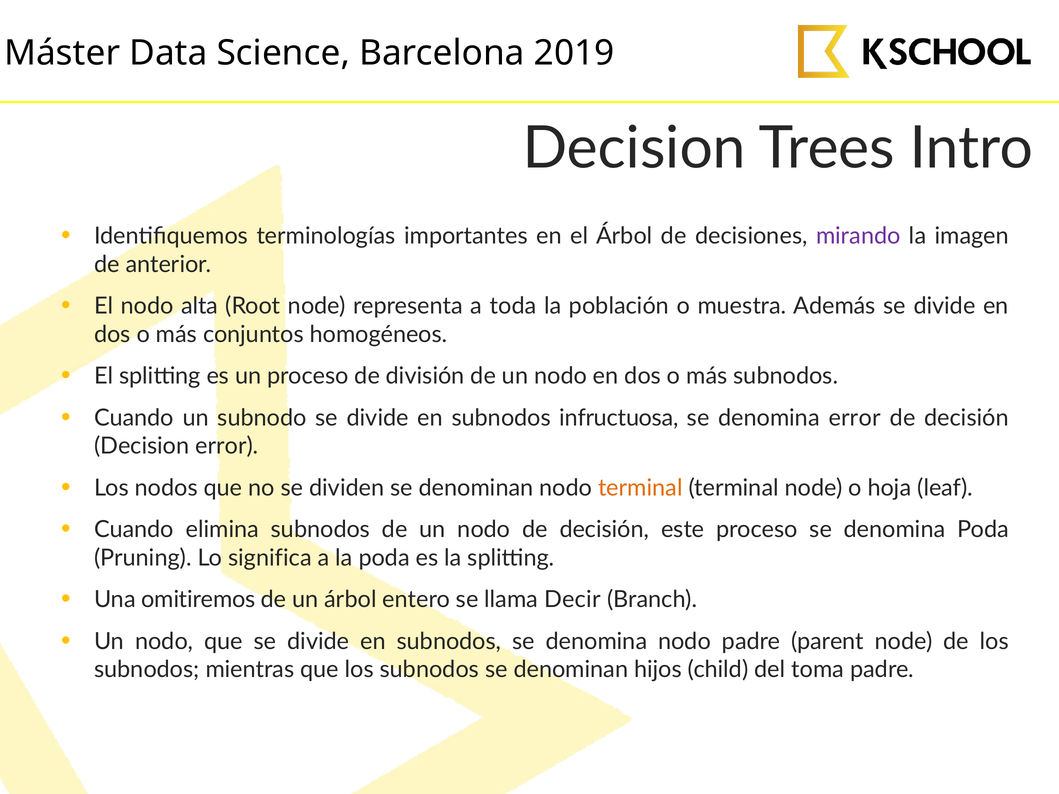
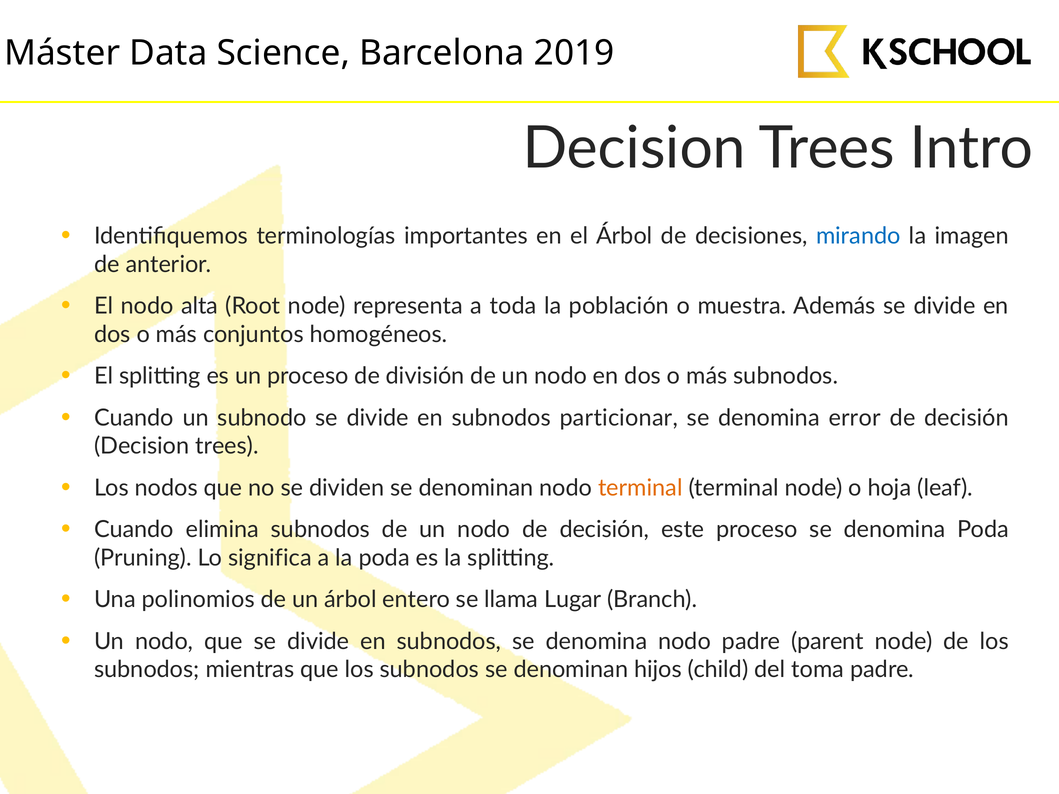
mirando colour: purple -> blue (858, 236)
infructuosa: infructuosa -> particionar (619, 418)
error: error -> trees (227, 446)
omitiremos: omitiremos -> polinomios (198, 600)
Decir: Decir -> Lugar (573, 600)
